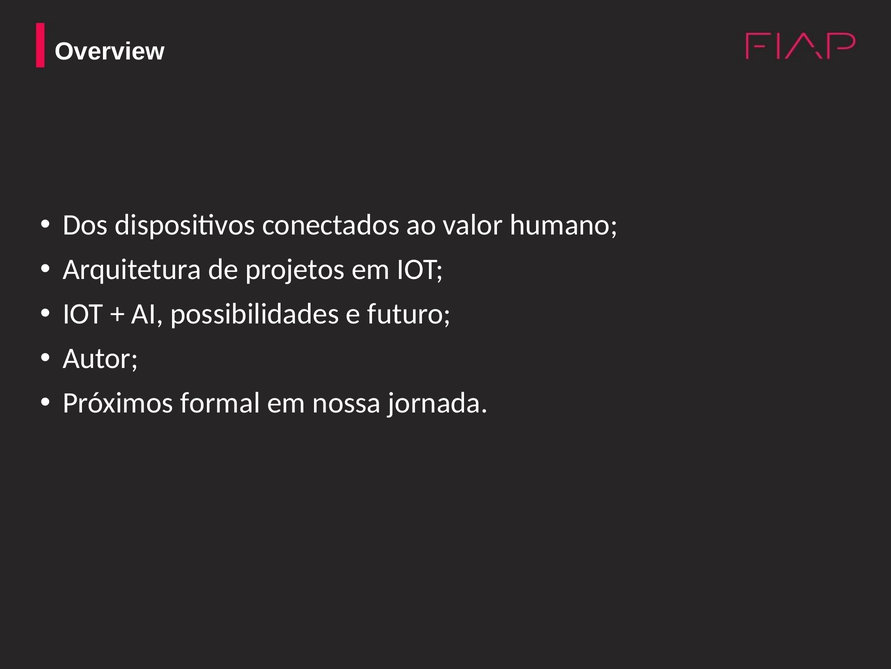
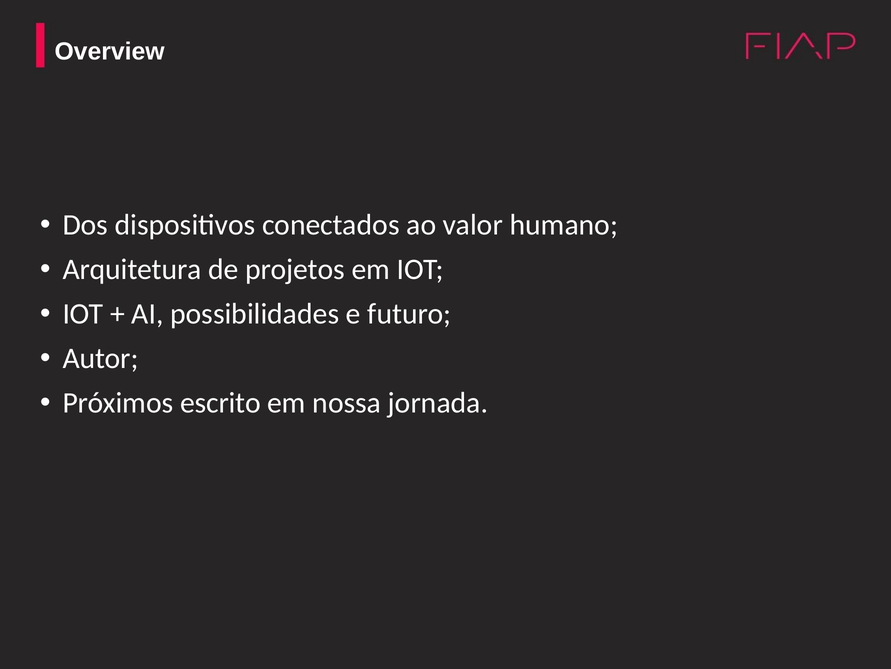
formal: formal -> escrito (220, 403)
